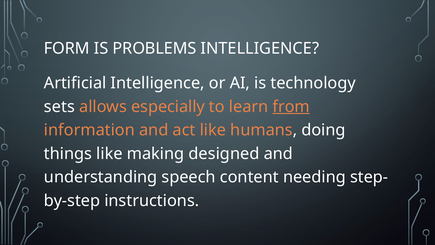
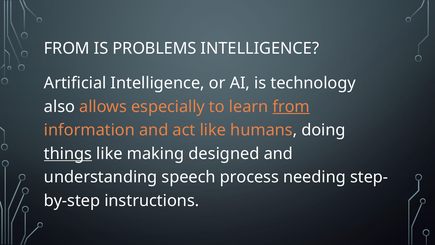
FORM: FORM -> FROM (67, 48)
sets: sets -> also (60, 106)
things underline: none -> present (68, 153)
content: content -> process (249, 177)
